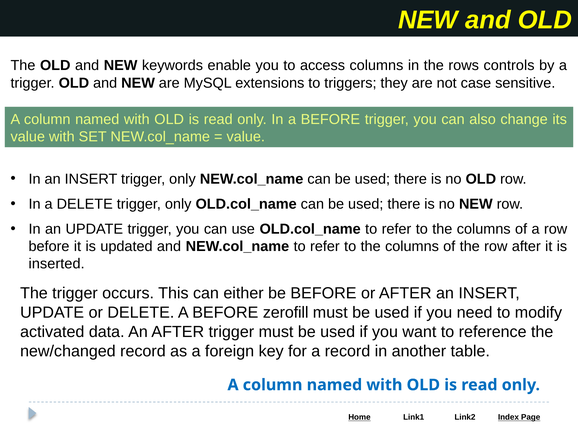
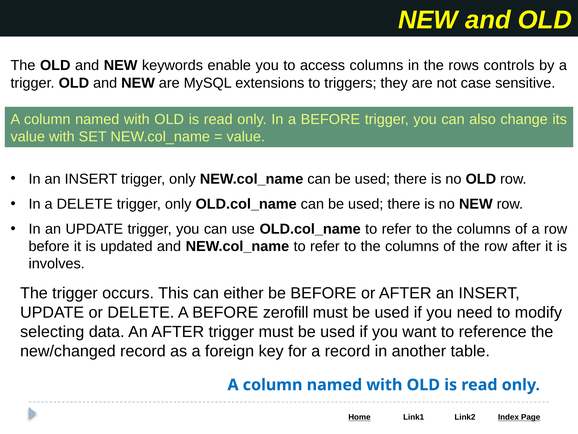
inserted: inserted -> involves (57, 264)
activated: activated -> selecting (52, 332)
